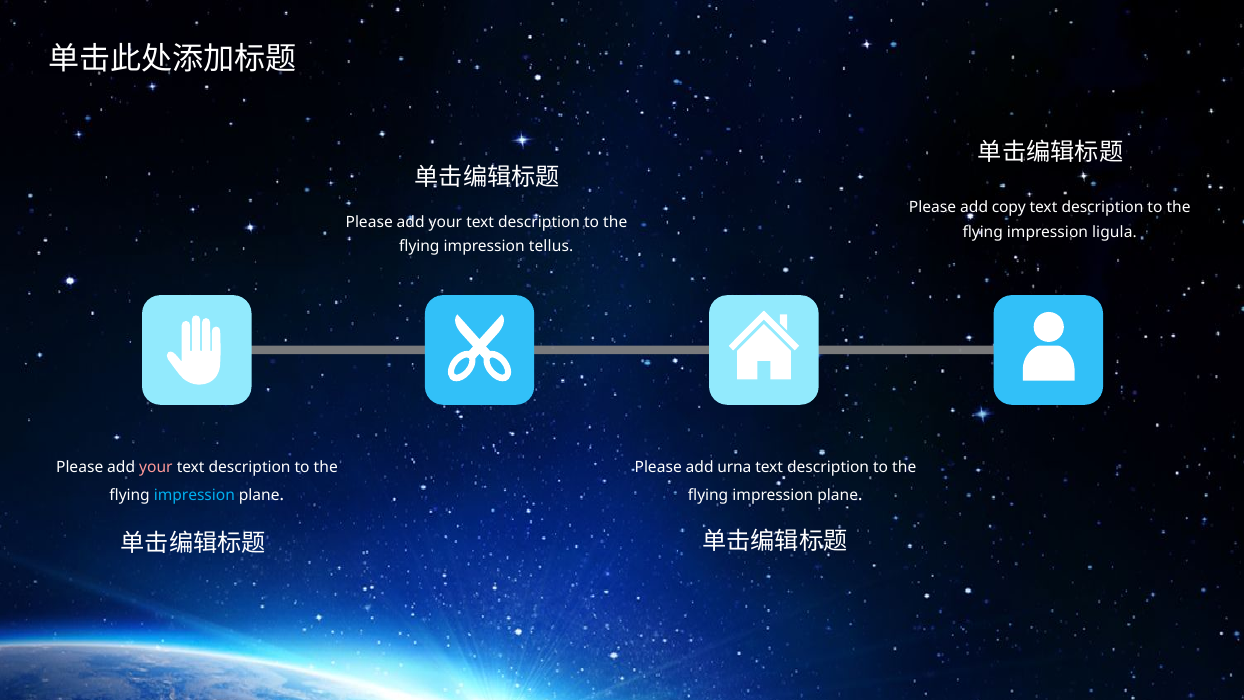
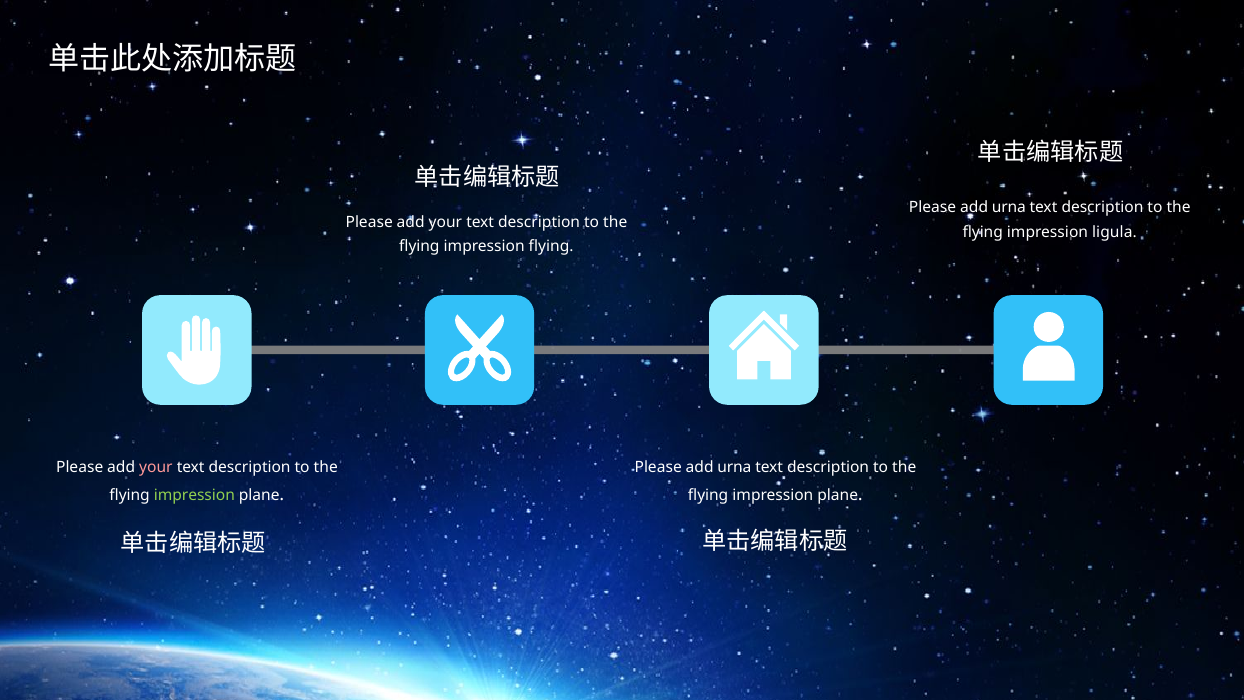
copy: copy -> urna (1009, 208)
impression tellus: tellus -> flying (551, 247)
impression colour: light blue -> light green (194, 495)
